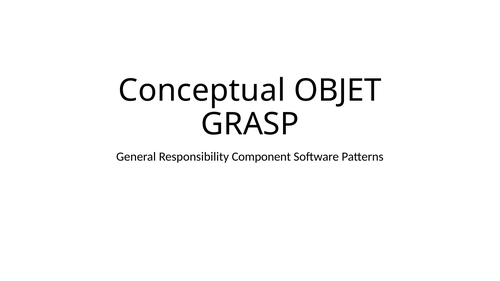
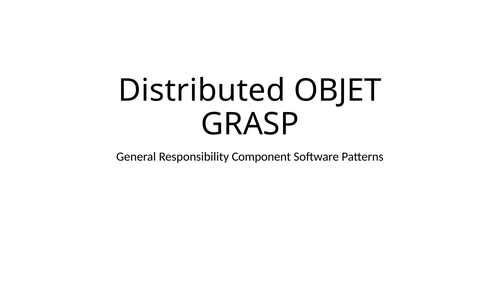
Conceptual: Conceptual -> Distributed (202, 91)
